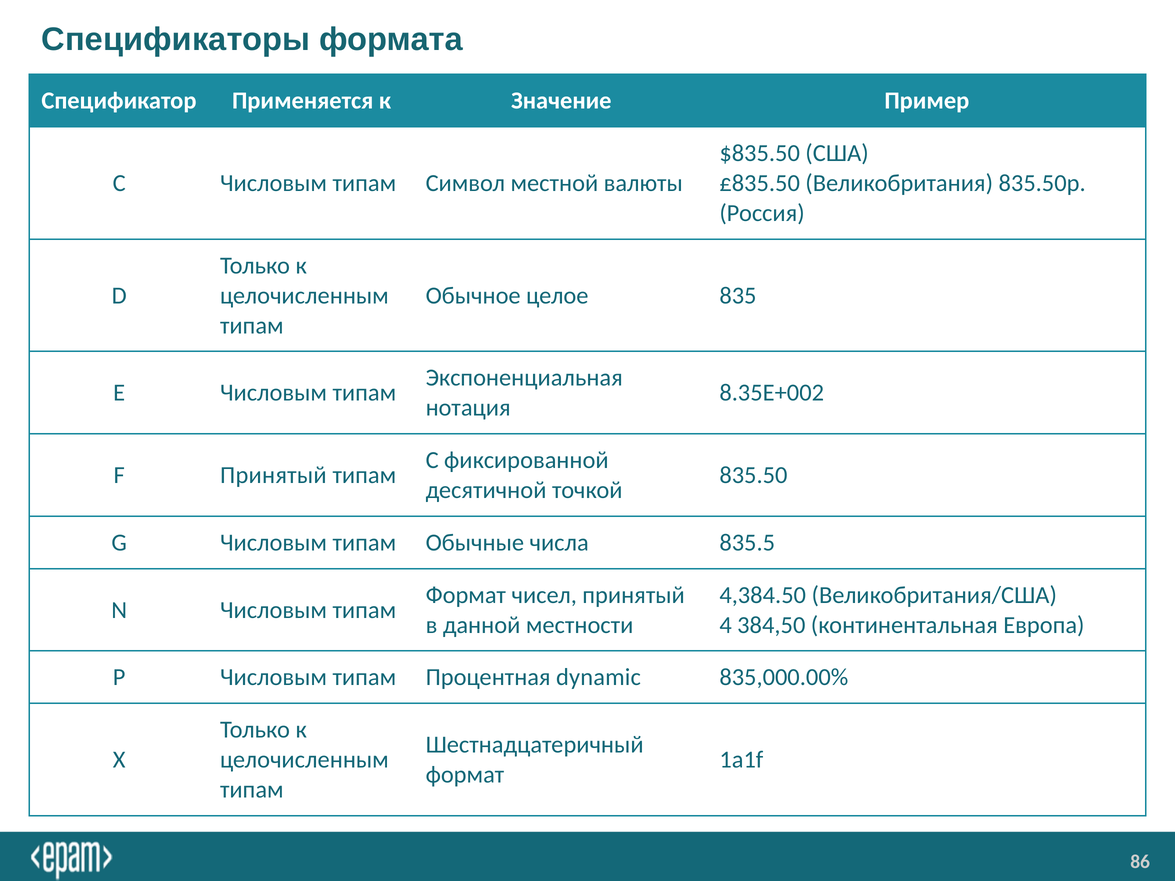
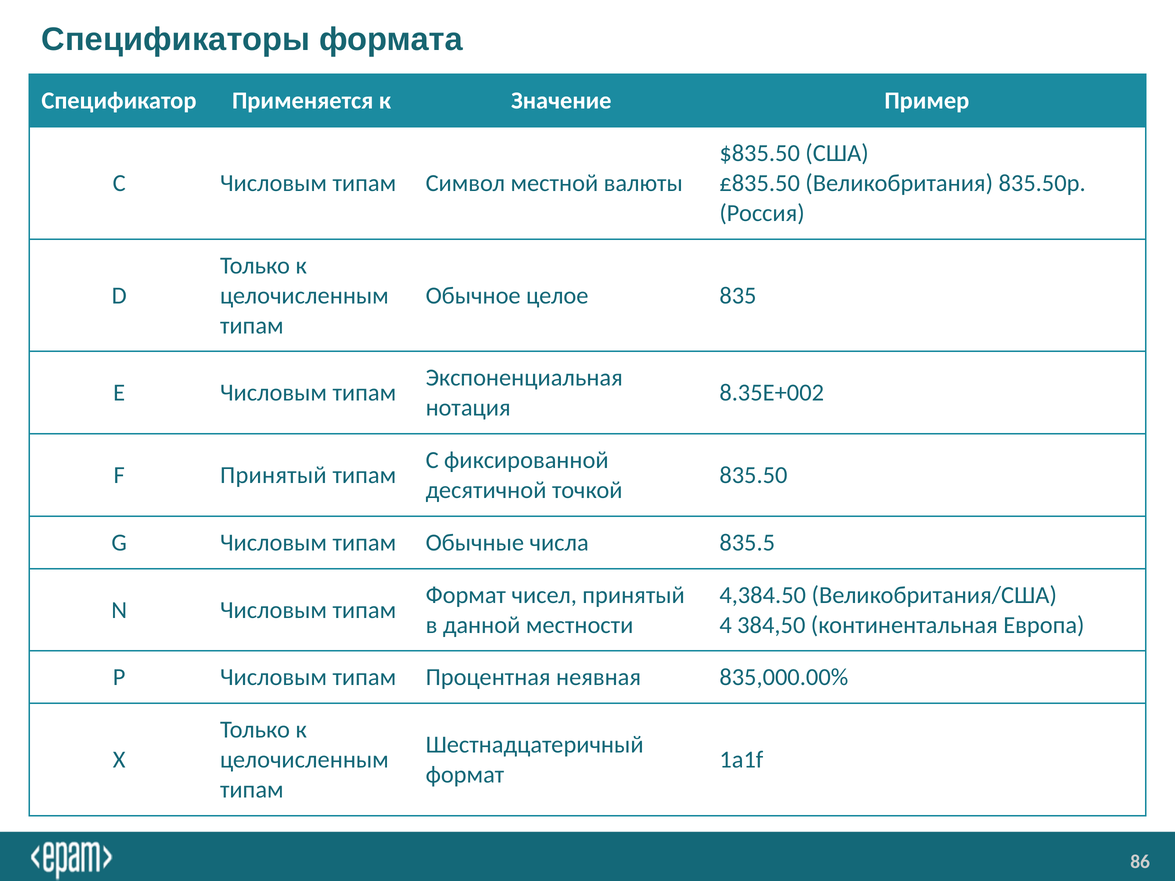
dynamic: dynamic -> неявная (599, 678)
